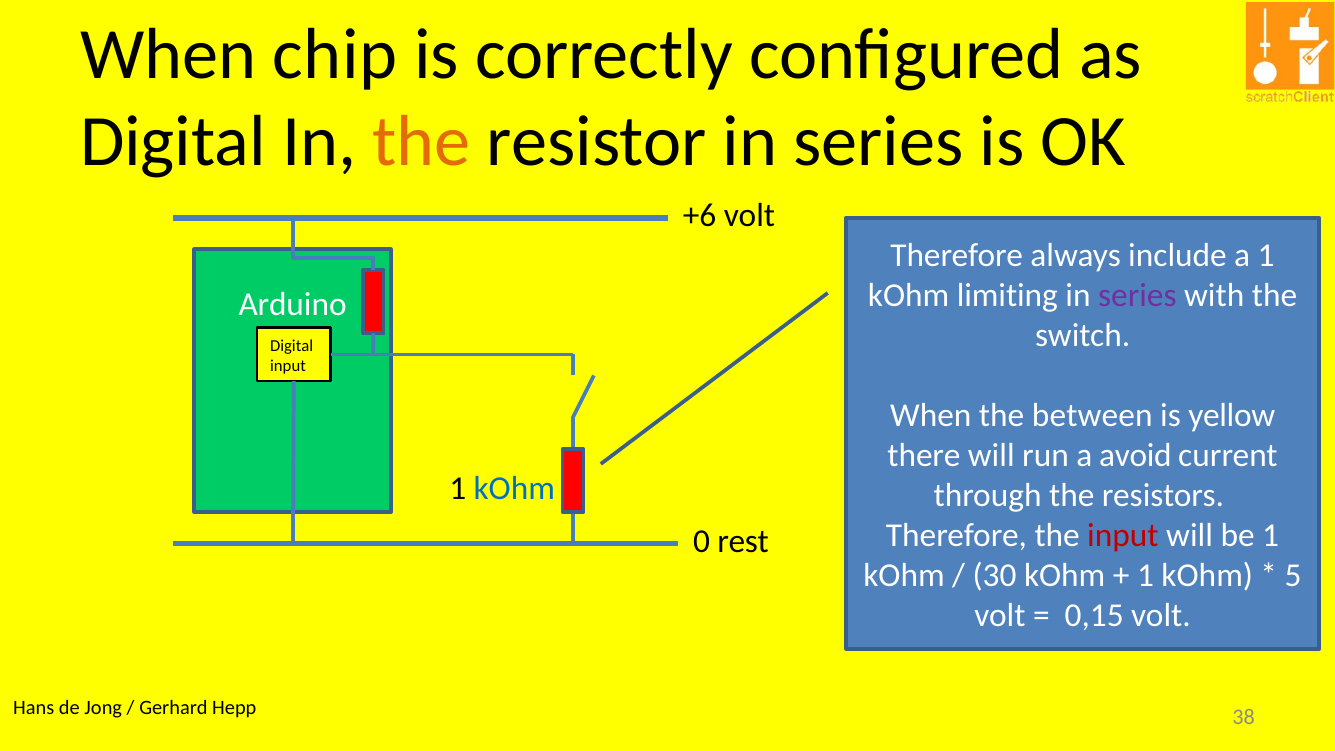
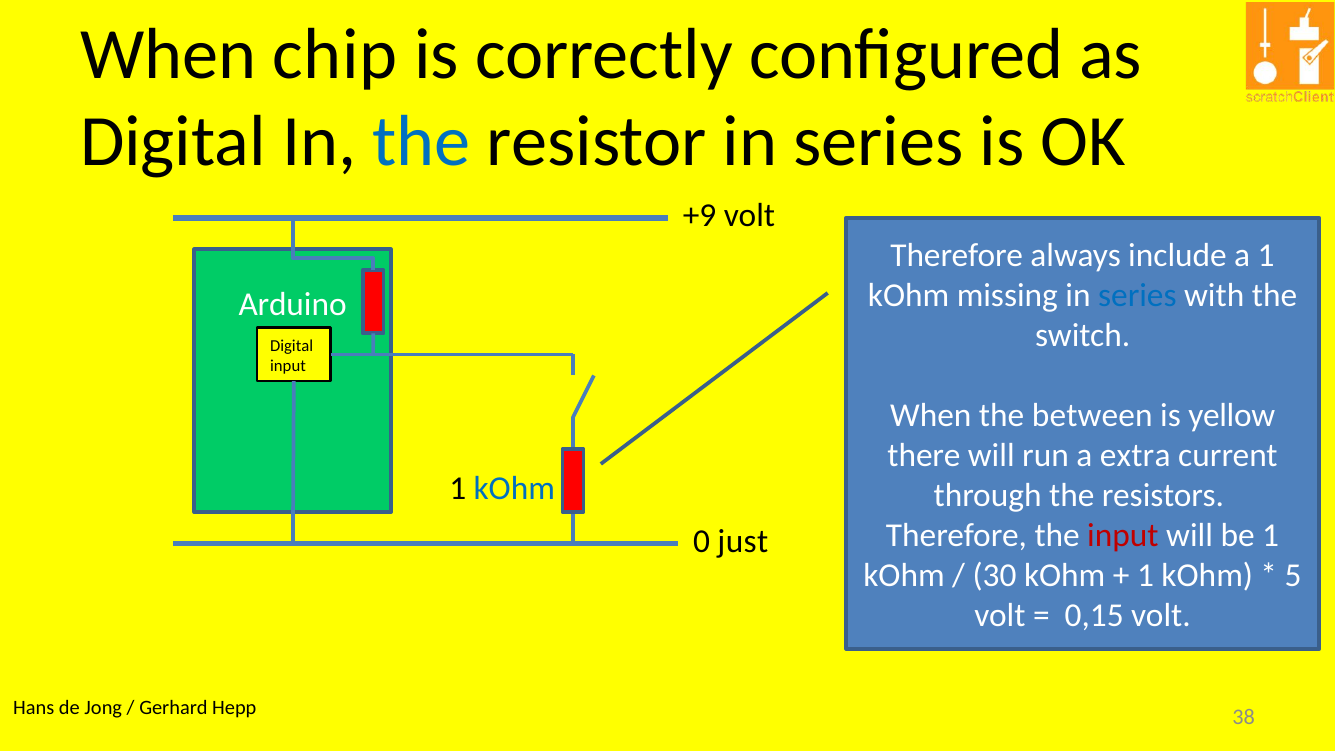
the colour: orange -> blue (422, 142)
+6: +6 -> +9 (700, 215)
limiting: limiting -> missing (1007, 295)
series colour: purple -> blue (1137, 295)
avoid: avoid -> extra (1135, 456)
rest: rest -> just (743, 541)
